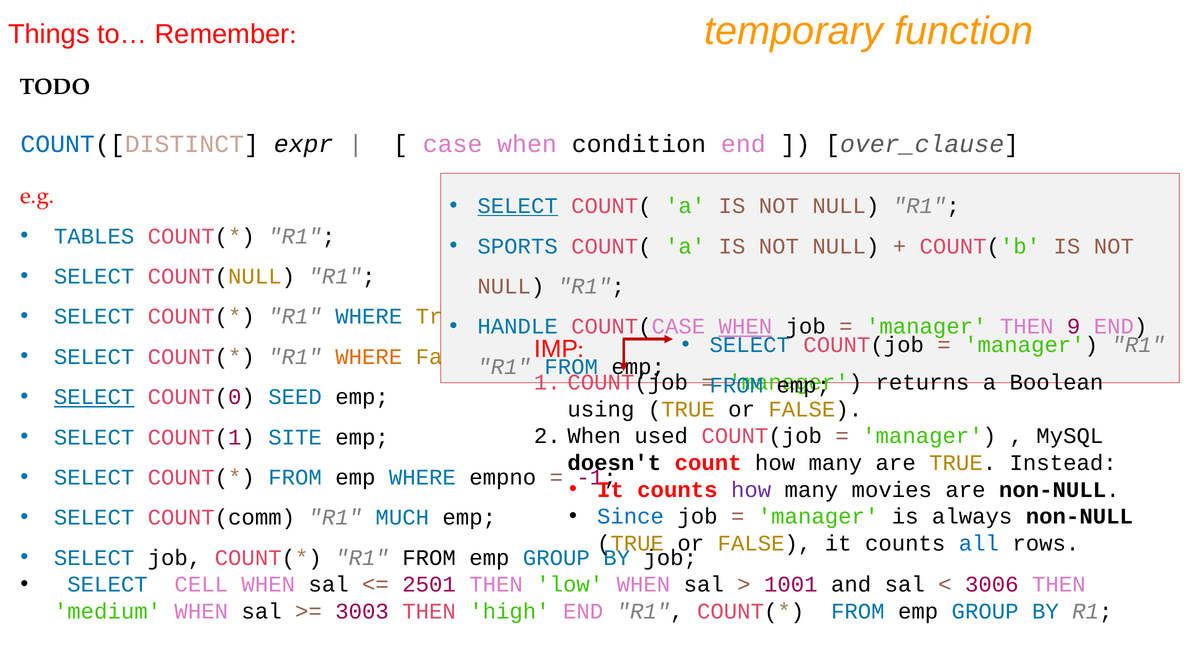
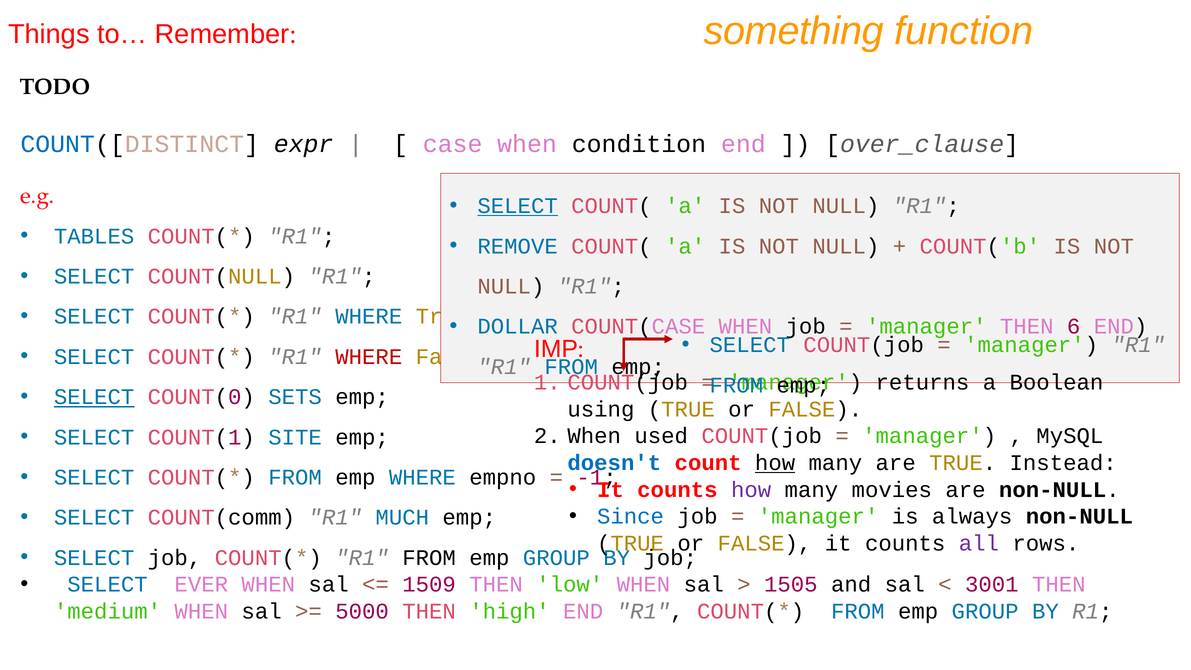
temporary: temporary -> something (794, 31)
SPORTS: SPORTS -> REMOVE (518, 246)
HANDLE: HANDLE -> DOLLAR (518, 327)
WHEN underline: present -> none (745, 327)
9: 9 -> 6 (1074, 327)
WHERE colour: orange -> red (369, 357)
SEED: SEED -> SETS (295, 397)
doesn't colour: black -> blue (614, 463)
how underline: none -> present (775, 463)
all colour: blue -> purple (979, 543)
CELL: CELL -> EVER (201, 585)
2501: 2501 -> 1509 (429, 585)
1001: 1001 -> 1505 (791, 585)
3006: 3006 -> 3001 (992, 585)
3003: 3003 -> 5000 (362, 611)
